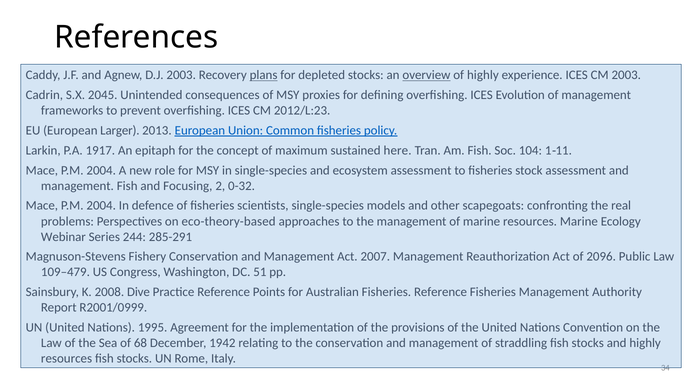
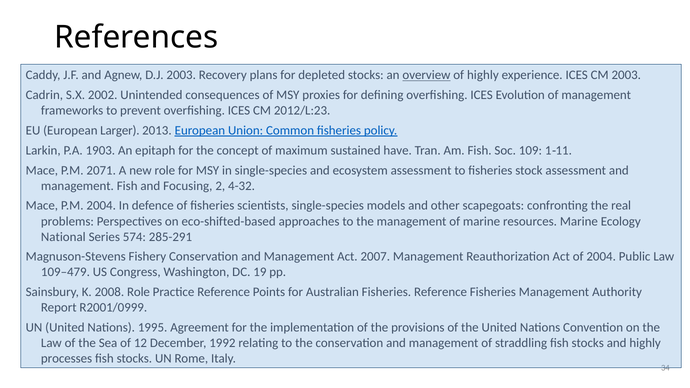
plans underline: present -> none (264, 75)
2045: 2045 -> 2002 (103, 95)
1917: 1917 -> 1903 (100, 151)
here: here -> have (398, 151)
104: 104 -> 109 (530, 151)
2004: 2004 -> 2071 (101, 170)
0-32: 0-32 -> 4-32 (242, 186)
eco-theory-based: eco-theory-based -> eco-shifted-based (229, 221)
Webinar: Webinar -> National (63, 237)
244: 244 -> 574 (134, 237)
of 2096: 2096 -> 2004 (601, 257)
51: 51 -> 19 (260, 272)
2008 Dive: Dive -> Role (138, 292)
68: 68 -> 12 (140, 343)
1942: 1942 -> 1992 (222, 343)
resources: resources -> processes (67, 358)
